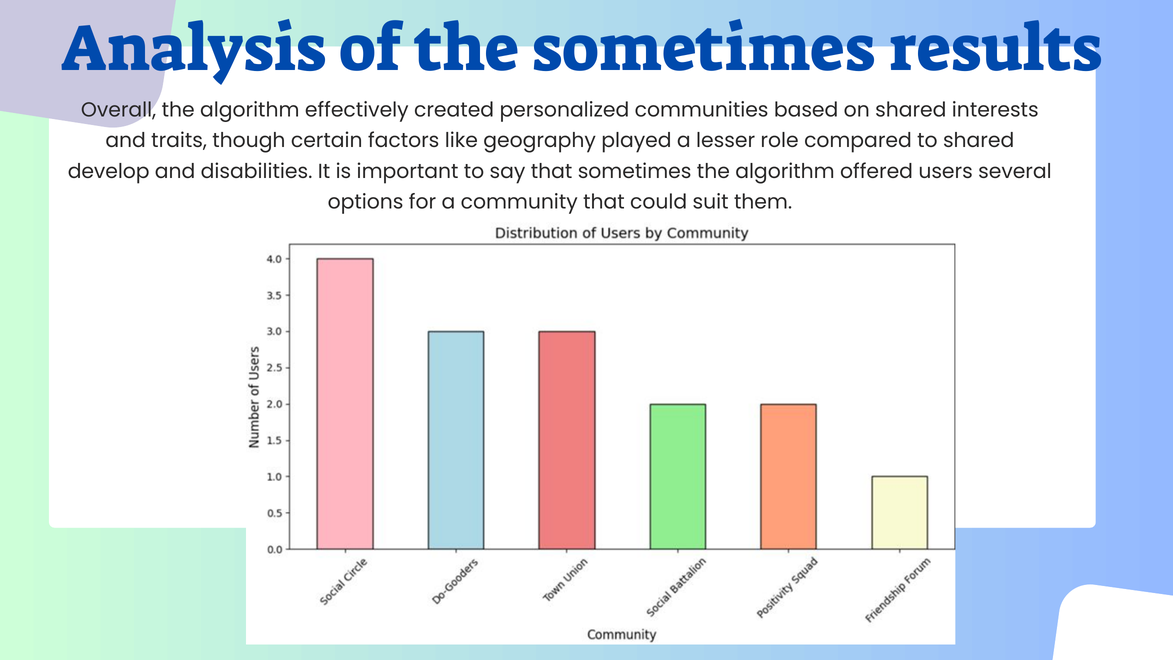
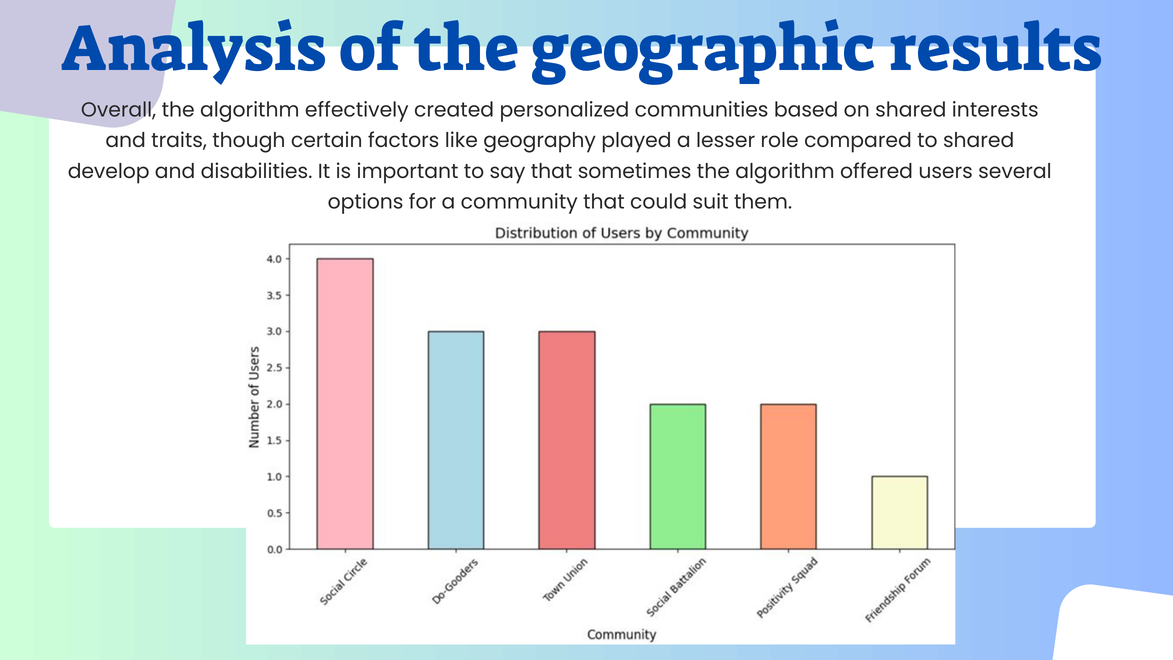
the sometimes: sometimes -> geographic (704, 49)
